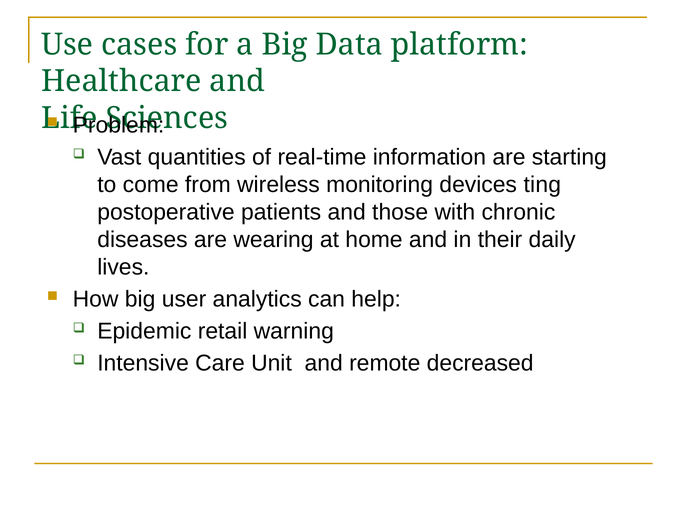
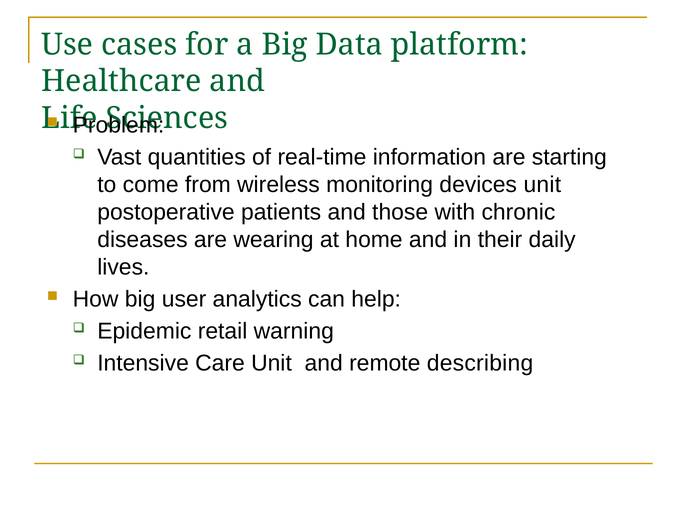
devices ting: ting -> unit (542, 185)
decreased: decreased -> describing (480, 363)
